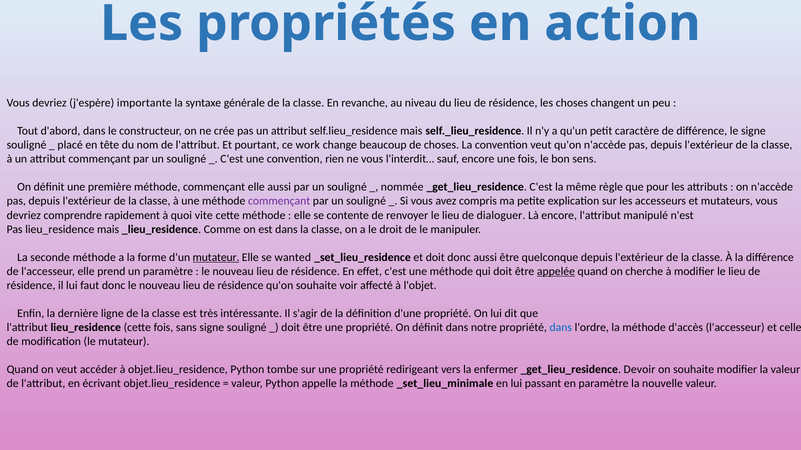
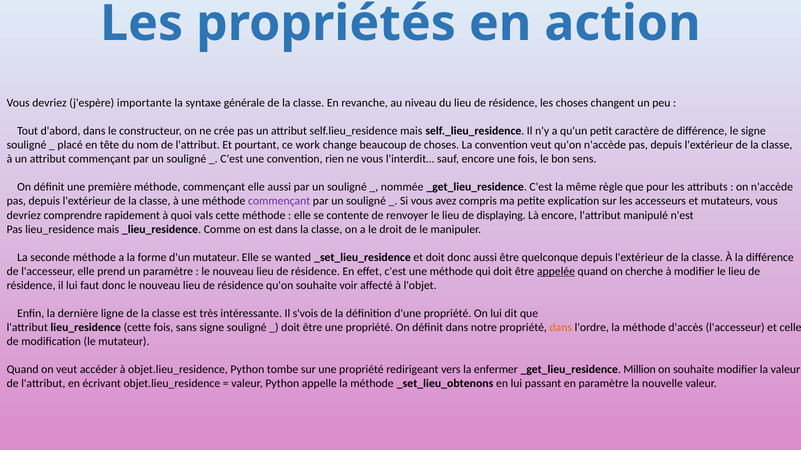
vite: vite -> vals (204, 215)
dialoguer: dialoguer -> displaying (501, 215)
mutateur underline: present -> none (216, 257)
s'agir: s'agir -> s'vois (305, 314)
dans colour: blue -> orange (561, 328)
Devoir: Devoir -> Million (640, 370)
_set_lieu_minimale: _set_lieu_minimale -> _set_lieu_obtenons (445, 384)
